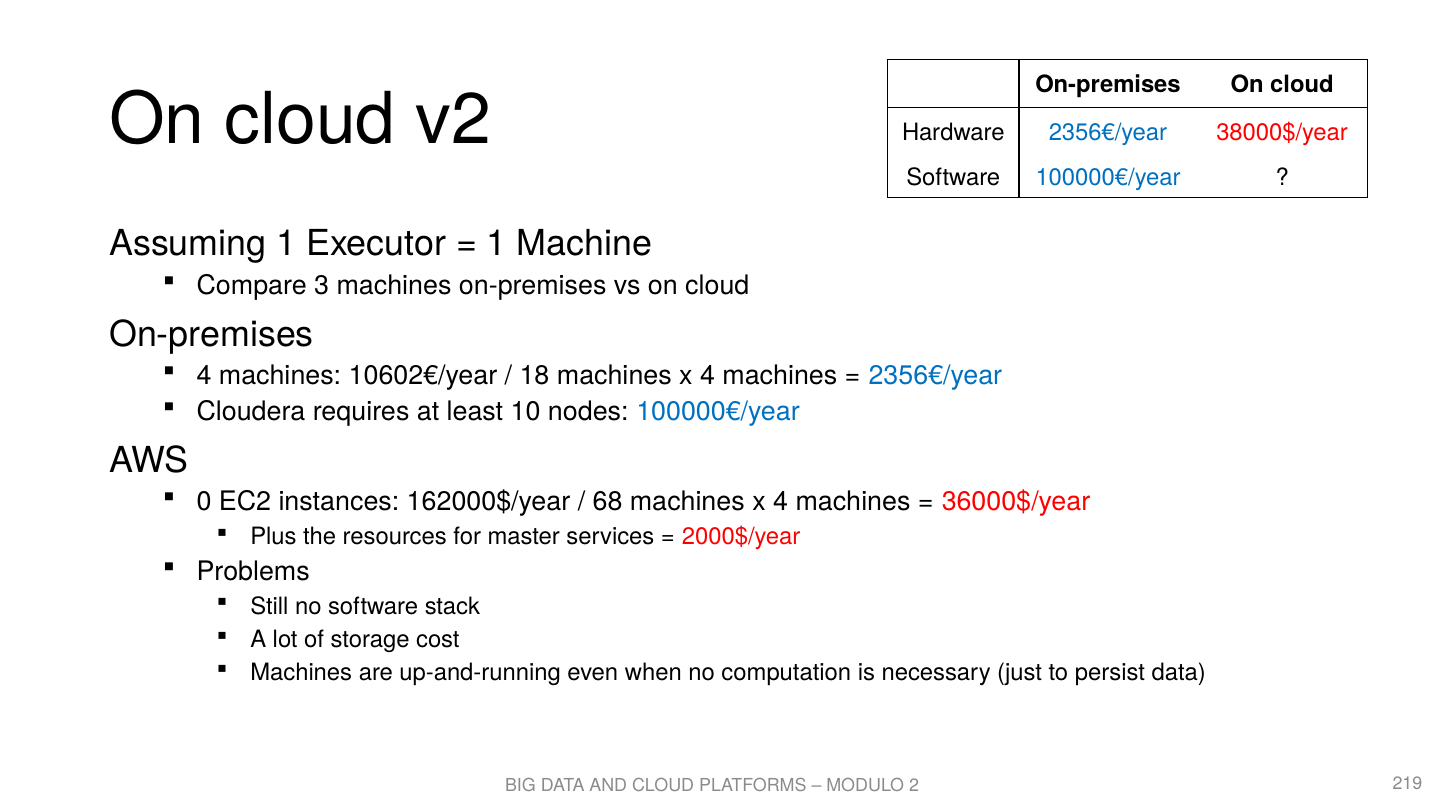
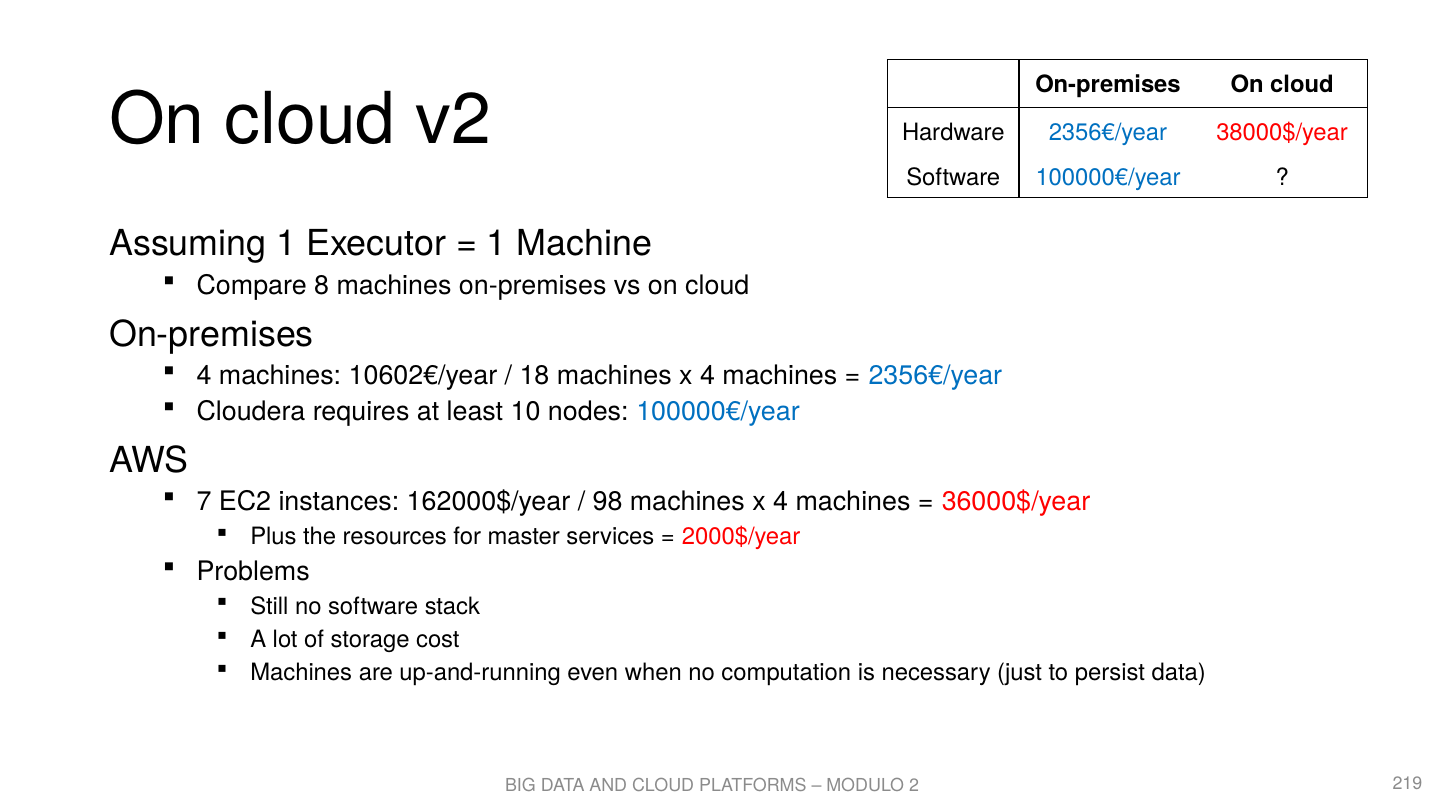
3: 3 -> 8 (322, 286)
0: 0 -> 7 (204, 502)
68: 68 -> 98 (608, 502)
